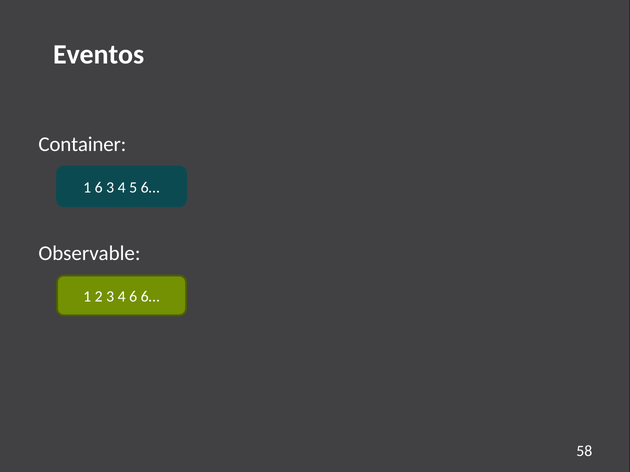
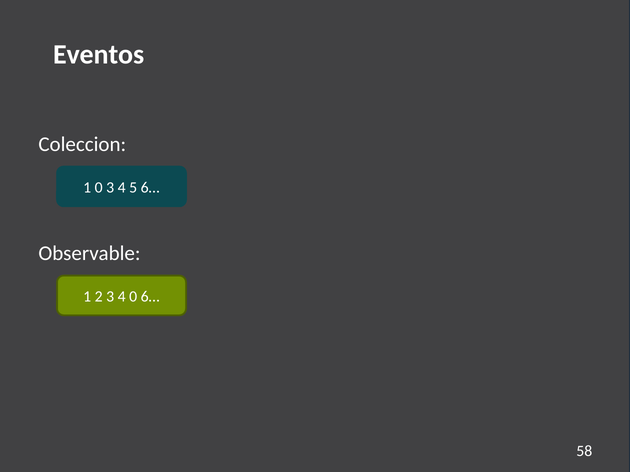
Container: Container -> Coleccion (82, 144)
1 6: 6 -> 0 (99, 188)
4 6: 6 -> 0 (133, 297)
